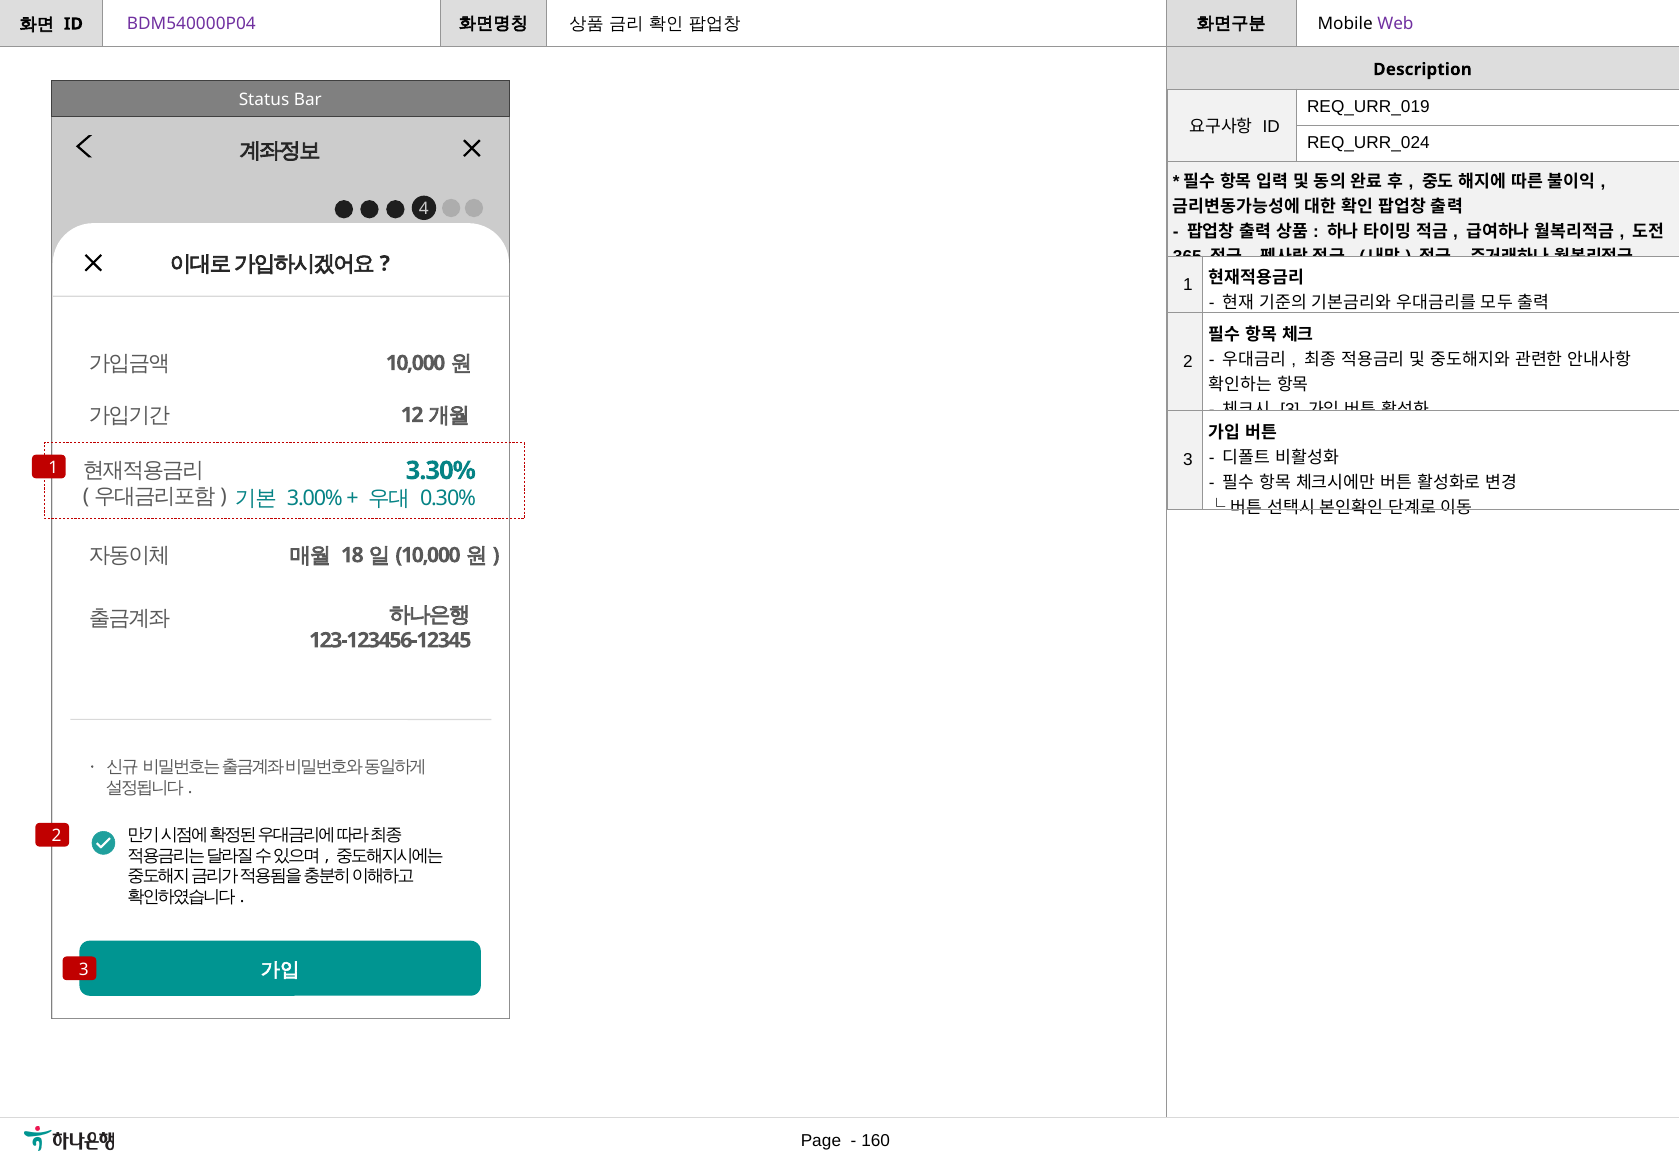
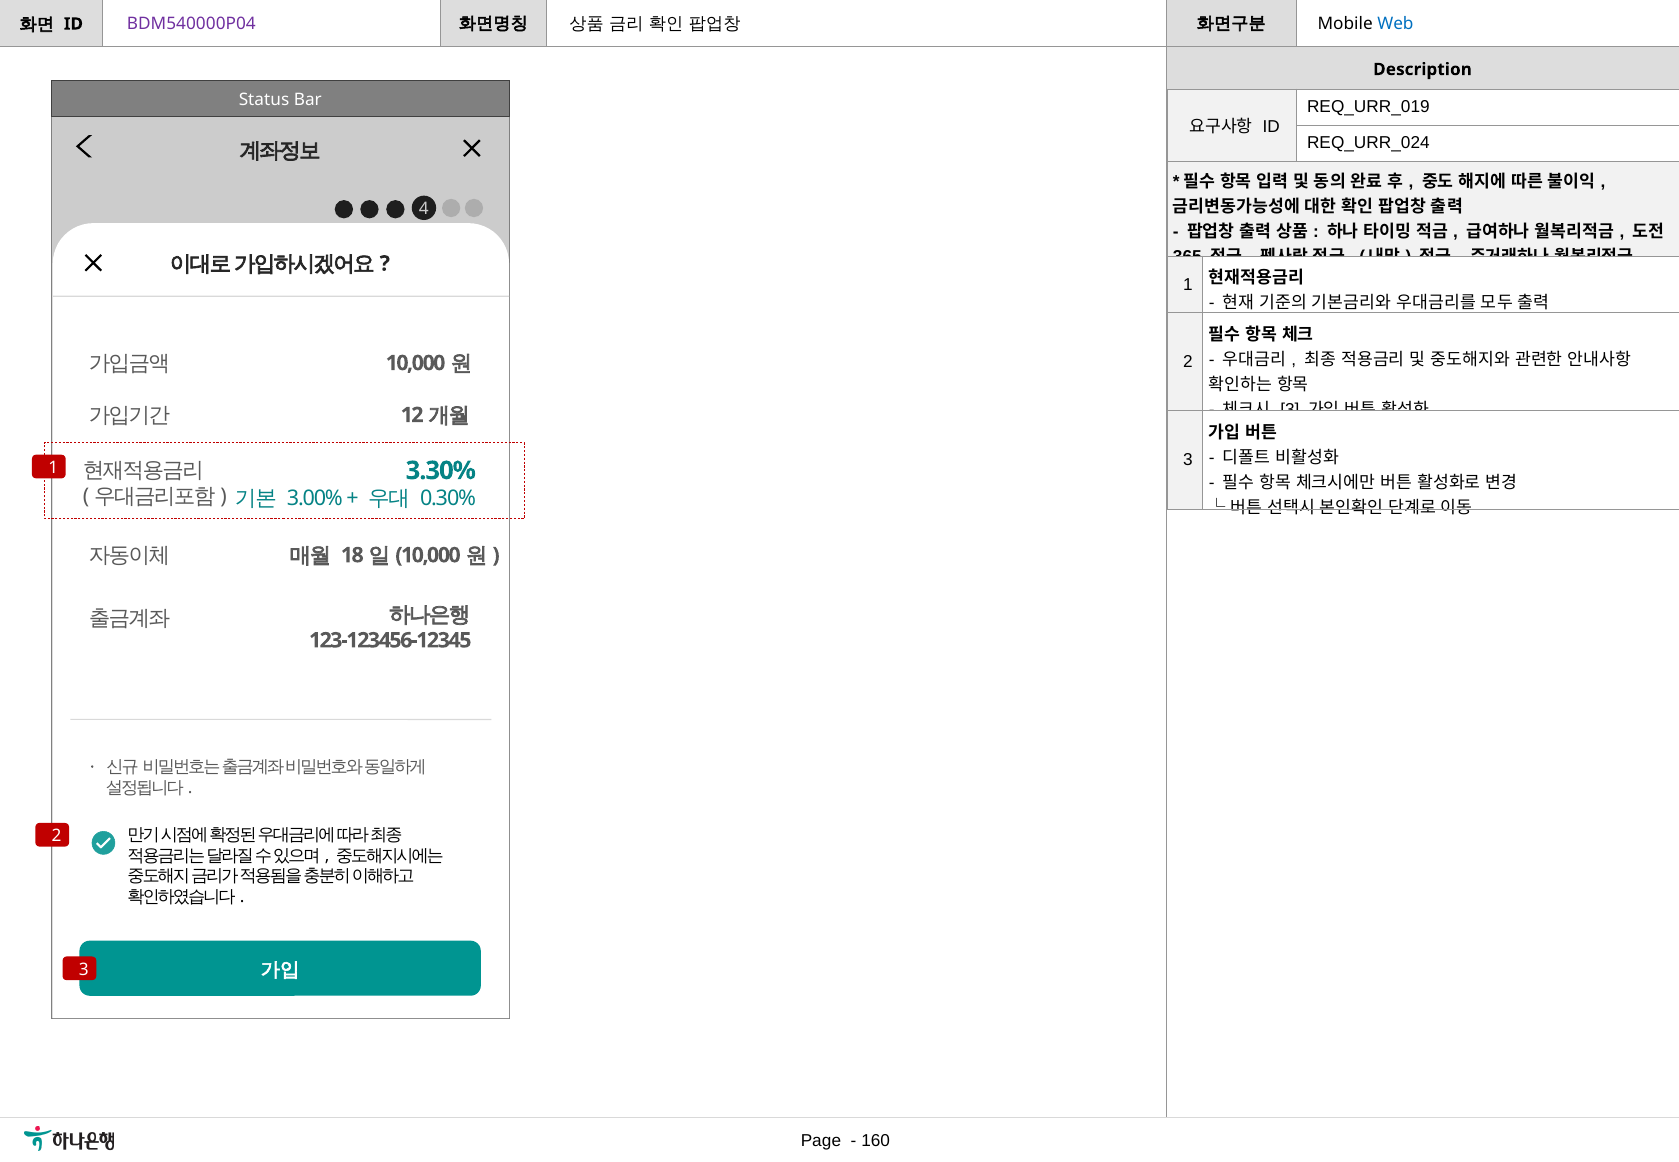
Web colour: purple -> blue (1395, 24)
